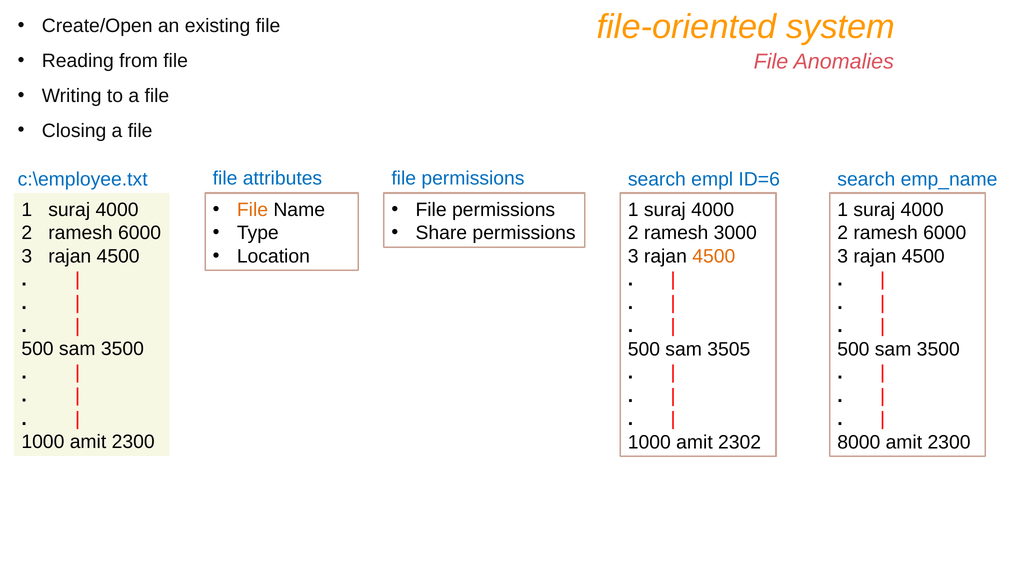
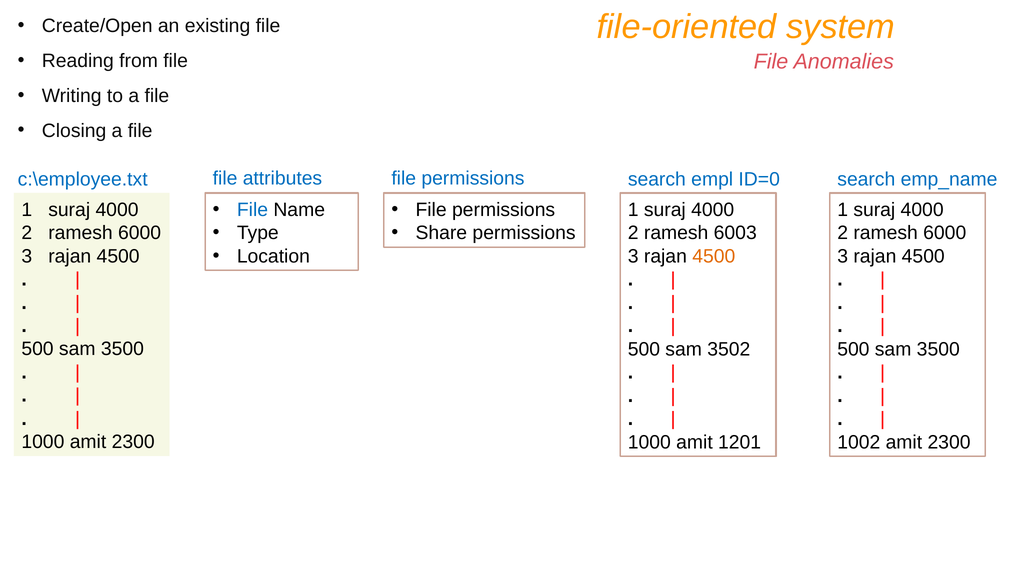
ID=6: ID=6 -> ID=0 (759, 179)
File colour: orange -> blue (252, 210)
3000: 3000 -> 6003 (735, 233)
3505: 3505 -> 3502 (729, 349)
2302: 2302 -> 1201 (740, 442)
8000: 8000 -> 1002 (859, 442)
